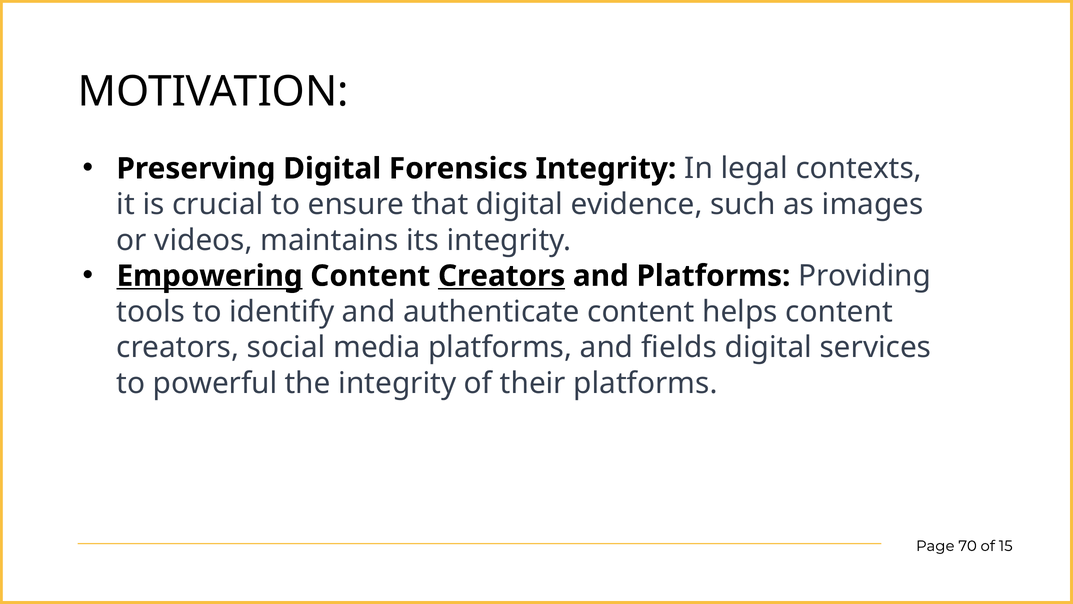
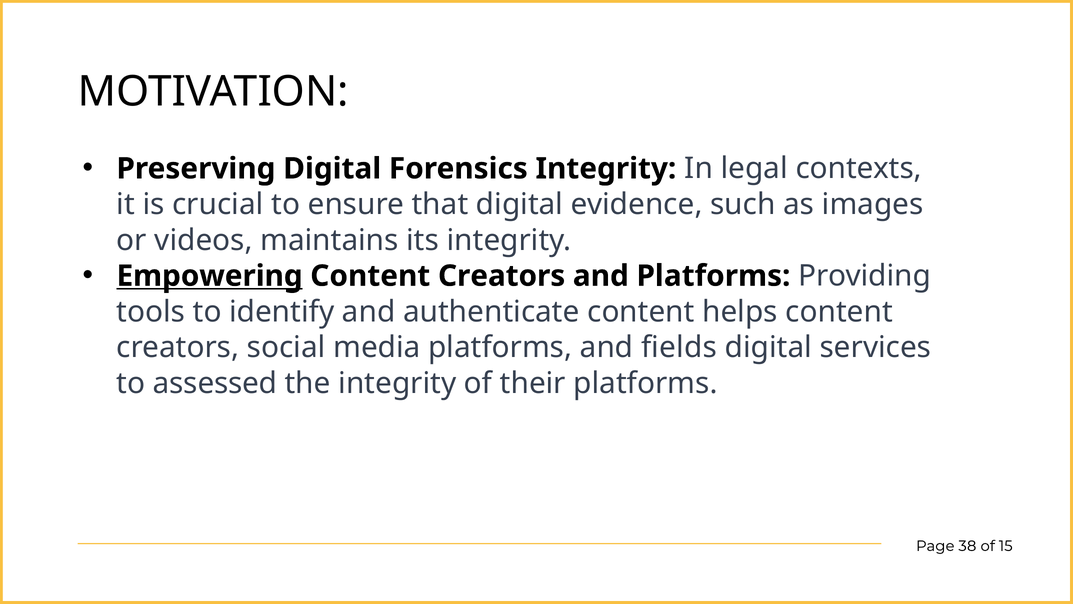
Creators underline: present -> none (502, 276)
powerful: powerful -> assessed (215, 383)
70: 70 -> 38 (967, 546)
